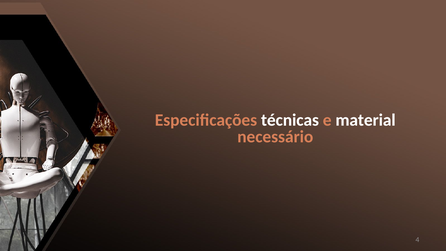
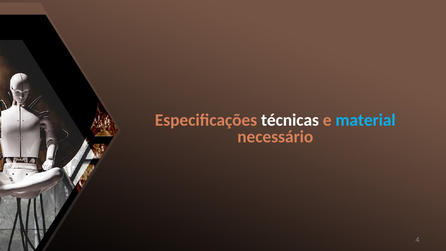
material colour: white -> light blue (366, 120)
